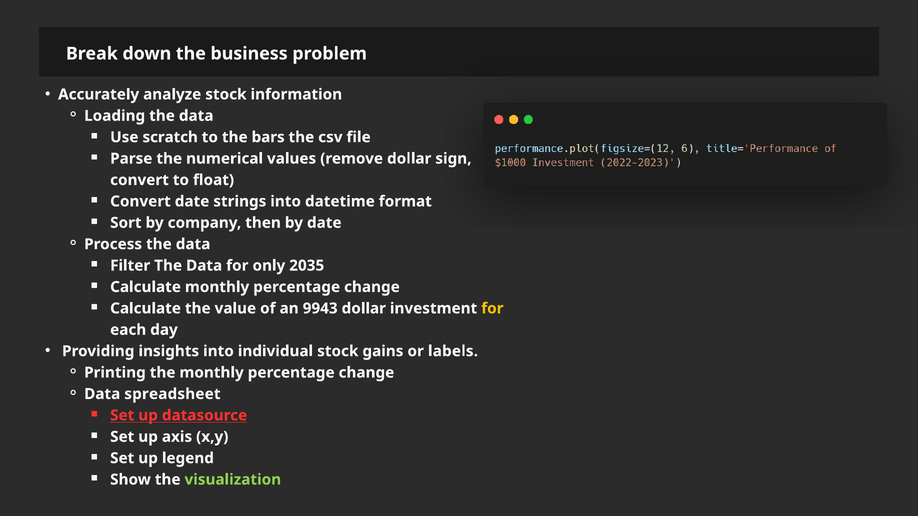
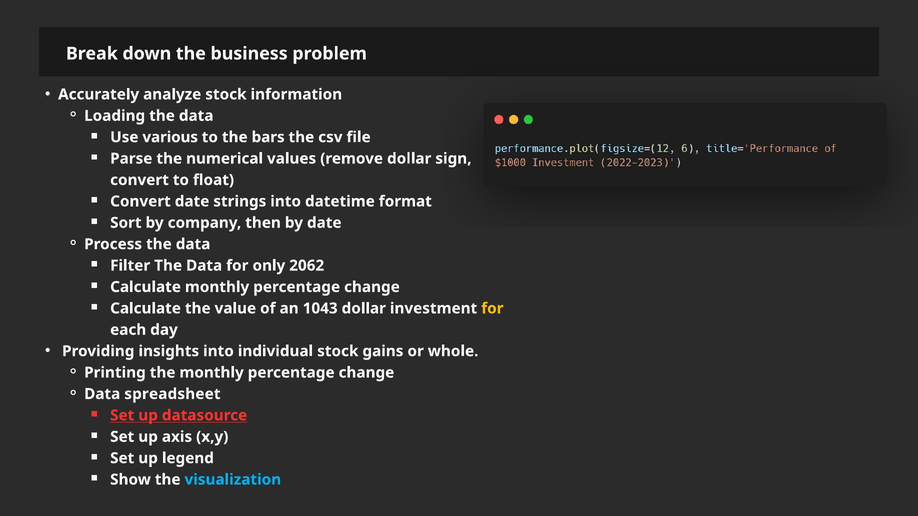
scratch: scratch -> various (170, 137)
2035: 2035 -> 2062 (307, 266)
9943: 9943 -> 1043 (320, 309)
labels: labels -> whole (453, 351)
visualization colour: light green -> light blue (233, 480)
